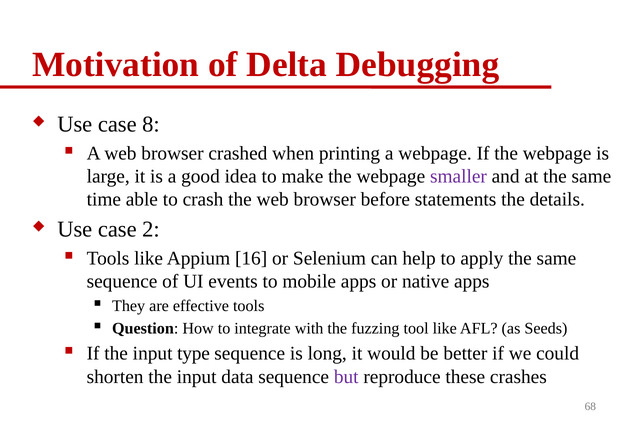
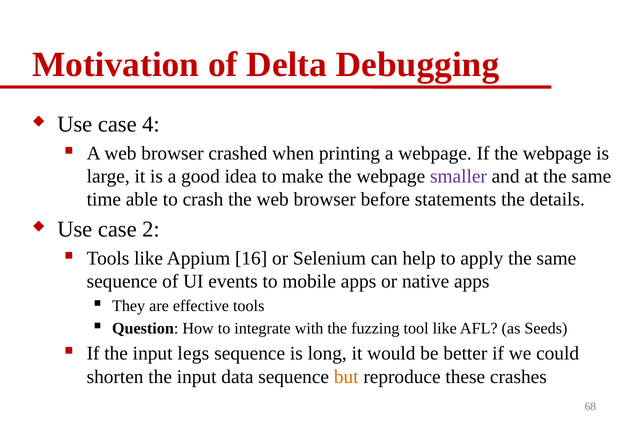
8: 8 -> 4 (151, 124)
type: type -> legs (193, 354)
but colour: purple -> orange (346, 377)
